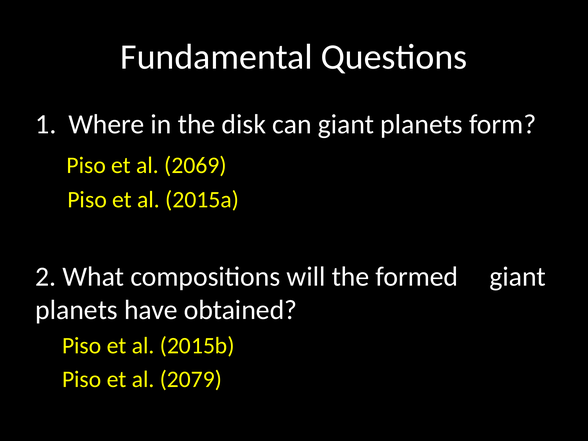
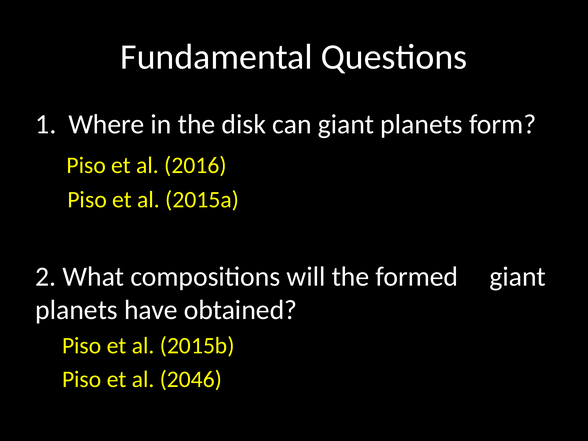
2069: 2069 -> 2016 (195, 165)
2079: 2079 -> 2046 (191, 379)
